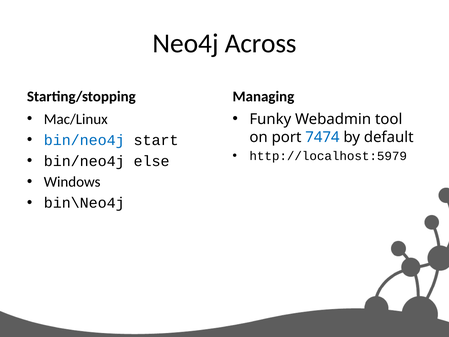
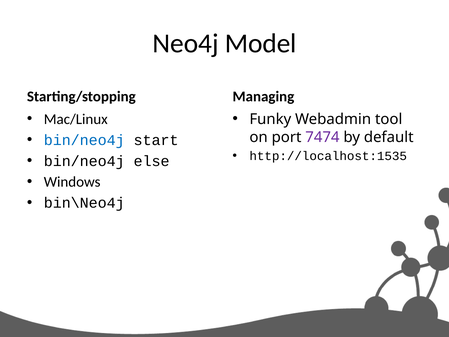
Across: Across -> Model (261, 43)
7474 colour: blue -> purple (322, 137)
http://localhost:5979: http://localhost:5979 -> http://localhost:1535 (328, 156)
